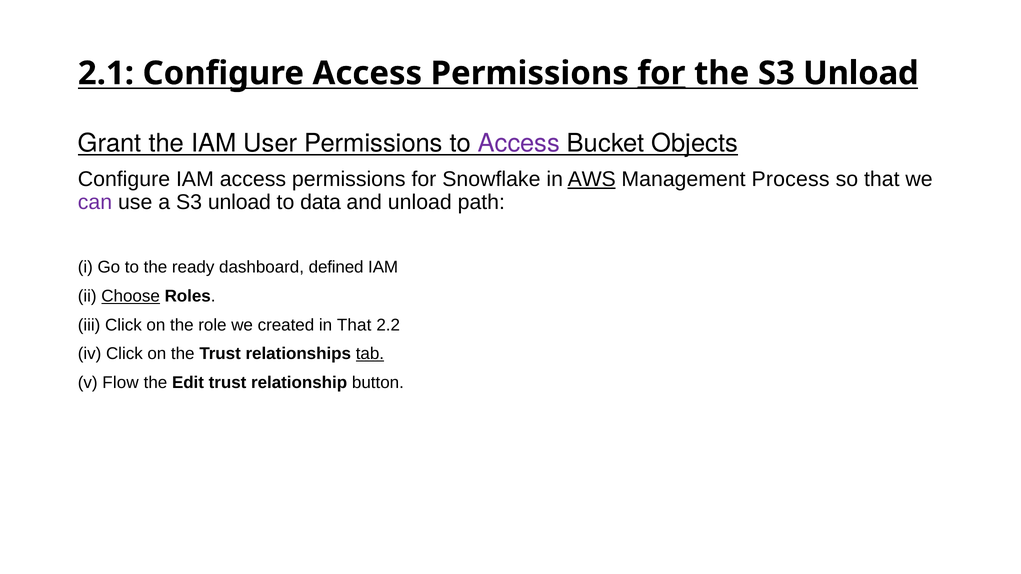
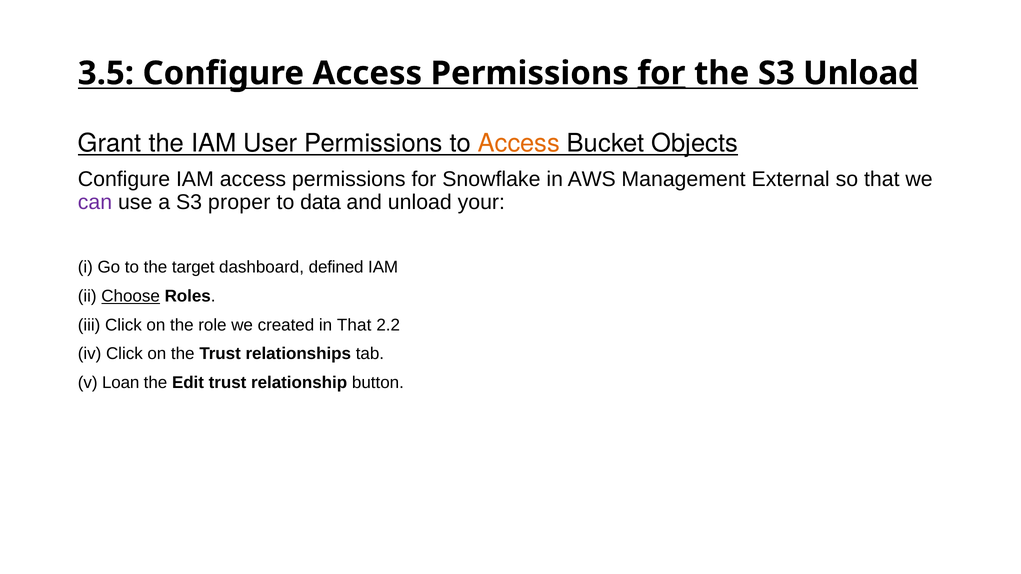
2.1: 2.1 -> 3.5 (106, 73)
Access colour: purple -> orange (519, 143)
AWS underline: present -> none (592, 179)
Process: Process -> External (791, 179)
a S3 unload: unload -> proper (239, 202)
path: path -> your (481, 202)
ready: ready -> target (193, 267)
tab underline: present -> none (370, 354)
Flow: Flow -> Loan (121, 383)
